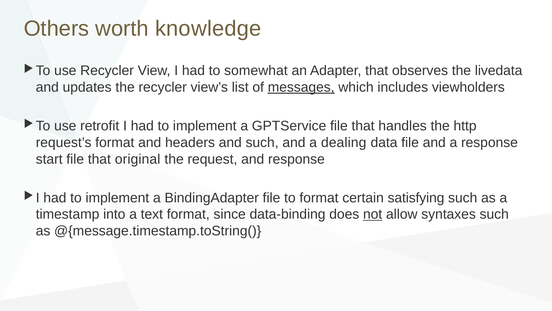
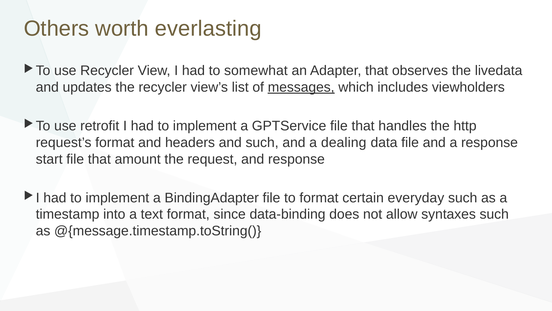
knowledge: knowledge -> everlasting (208, 28)
original: original -> amount (138, 159)
satisfying: satisfying -> everyday (416, 197)
not underline: present -> none (373, 214)
